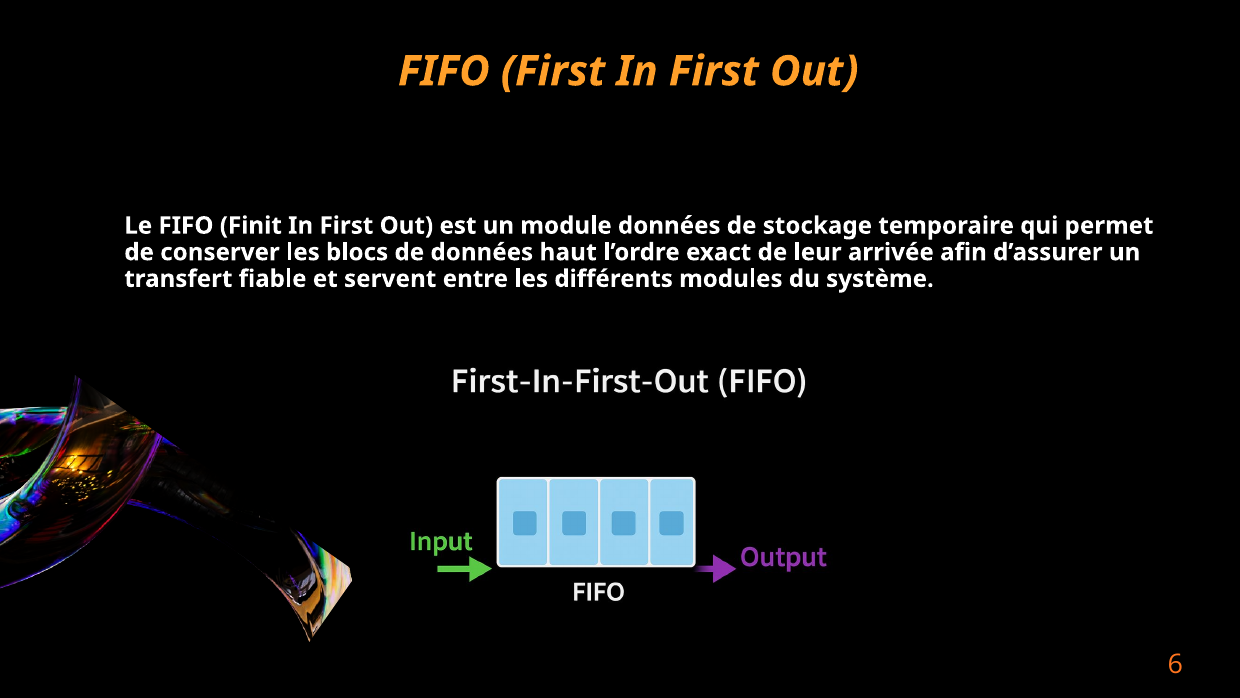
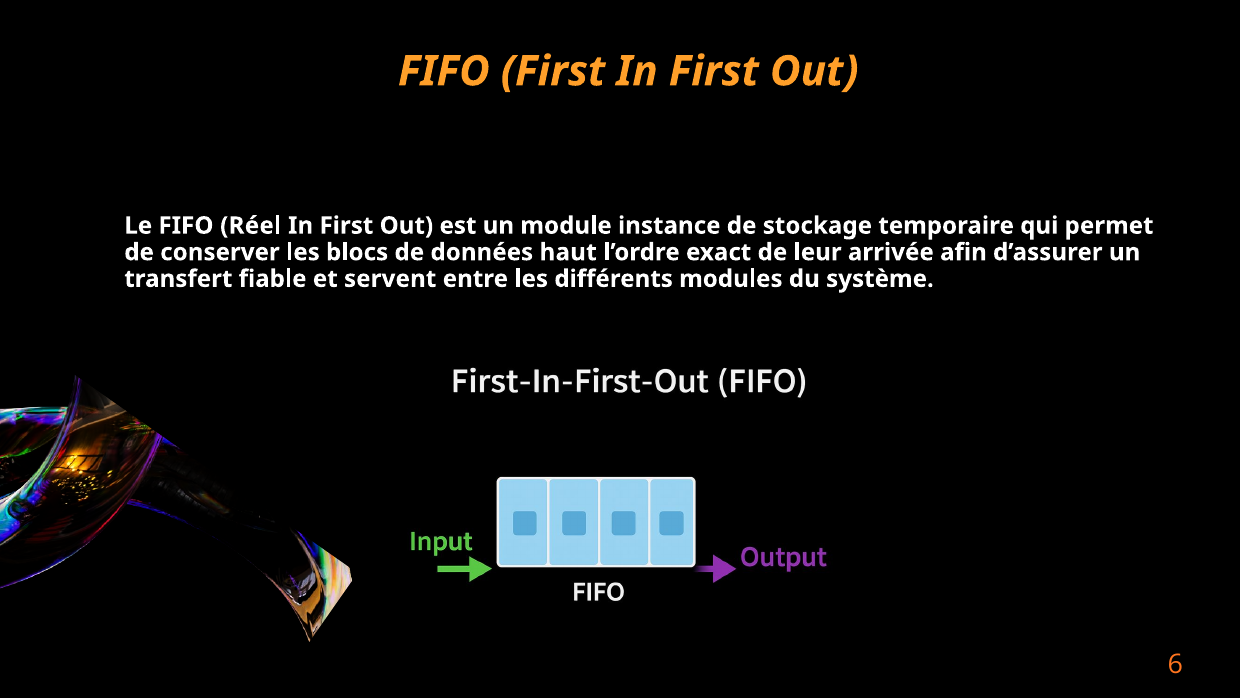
Finit: Finit -> Réel (251, 226)
module données: données -> instance (669, 226)
